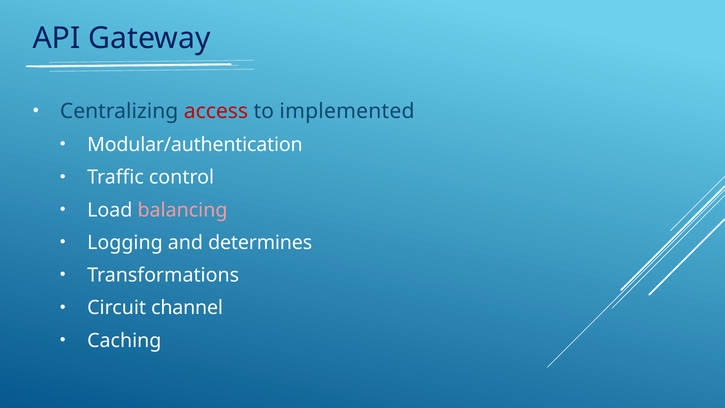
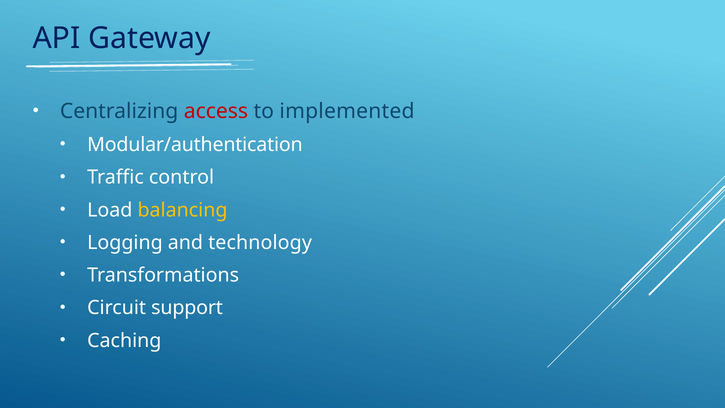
balancing colour: pink -> yellow (183, 210)
determines: determines -> technology (260, 243)
channel: channel -> support (187, 308)
